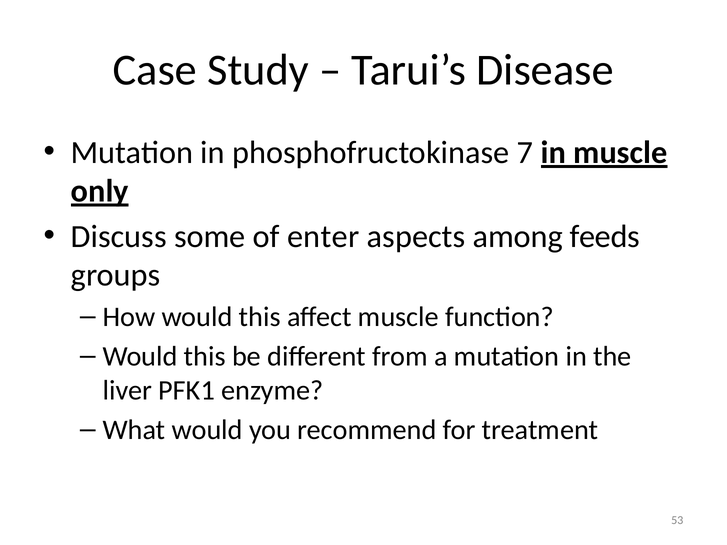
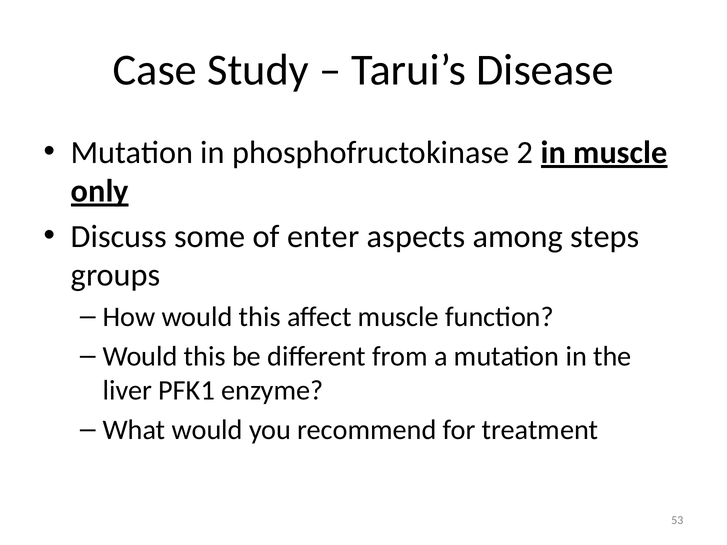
7: 7 -> 2 (525, 153)
feeds: feeds -> steps (605, 237)
